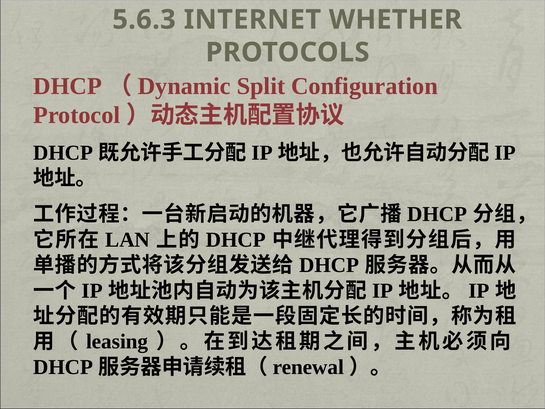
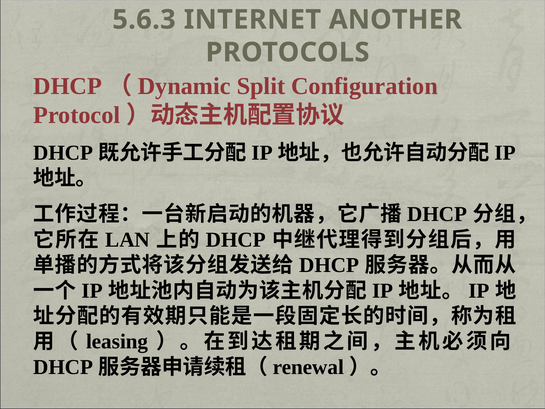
WHETHER: WHETHER -> ANOTHER (395, 20)
